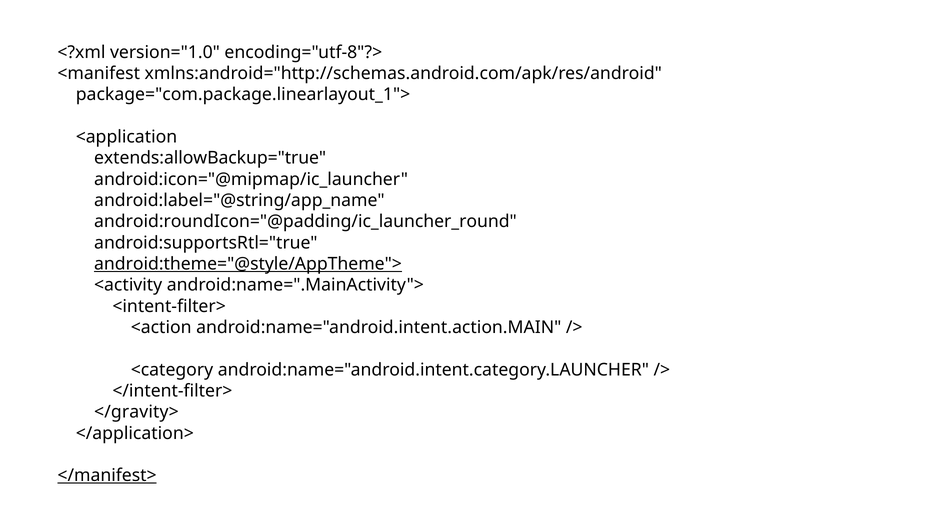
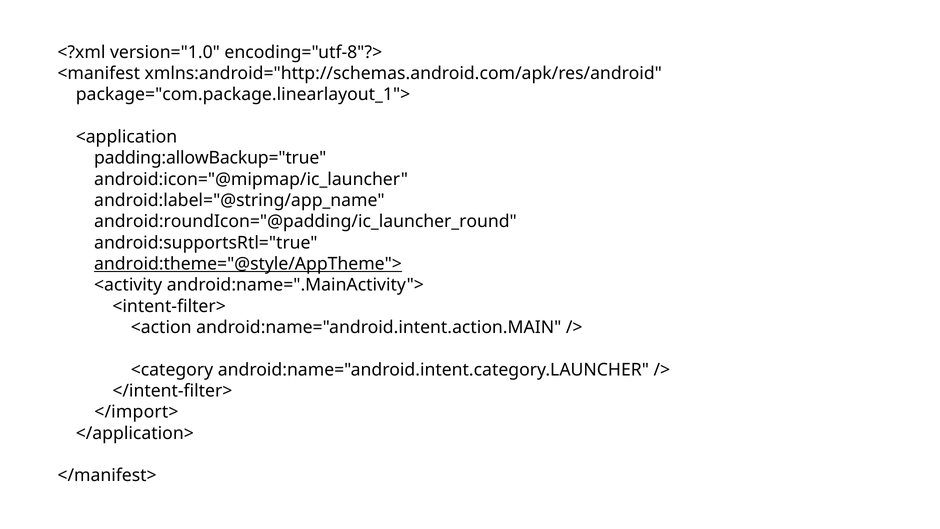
extends:allowBackup="true: extends:allowBackup="true -> padding:allowBackup="true (210, 158)
</gravity>: </gravity> -> </import> (136, 412)
</manifest> underline: present -> none (107, 475)
